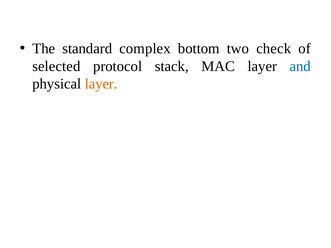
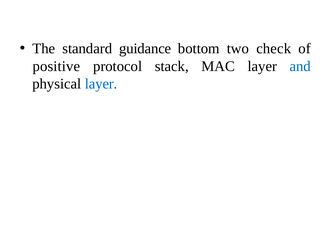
complex: complex -> guidance (145, 49)
selected: selected -> positive (56, 66)
layer colour: orange -> blue (101, 84)
